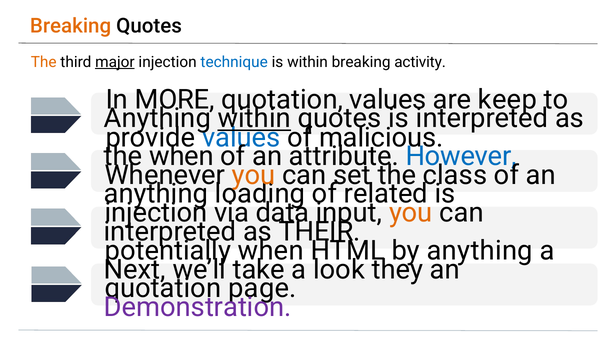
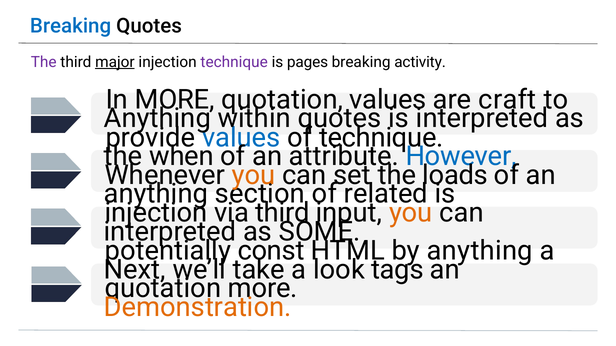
Breaking colour: orange -> blue (71, 26)
The colour: orange -> purple (44, 62)
technique colour: blue -> purple (234, 62)
is within: within -> pages (308, 62)
keep: keep -> craft (507, 100)
within underline: present -> none (254, 119)
of malicious: malicious -> technique (381, 138)
class: class -> loads (455, 175)
loading: loading -> section (260, 194)
via data: data -> third (282, 213)
THEIR: THEIR -> SOME (320, 232)
potentially when: when -> const (271, 251)
they: they -> tags (397, 270)
quotation page: page -> more (263, 289)
Demonstration colour: purple -> orange (198, 308)
